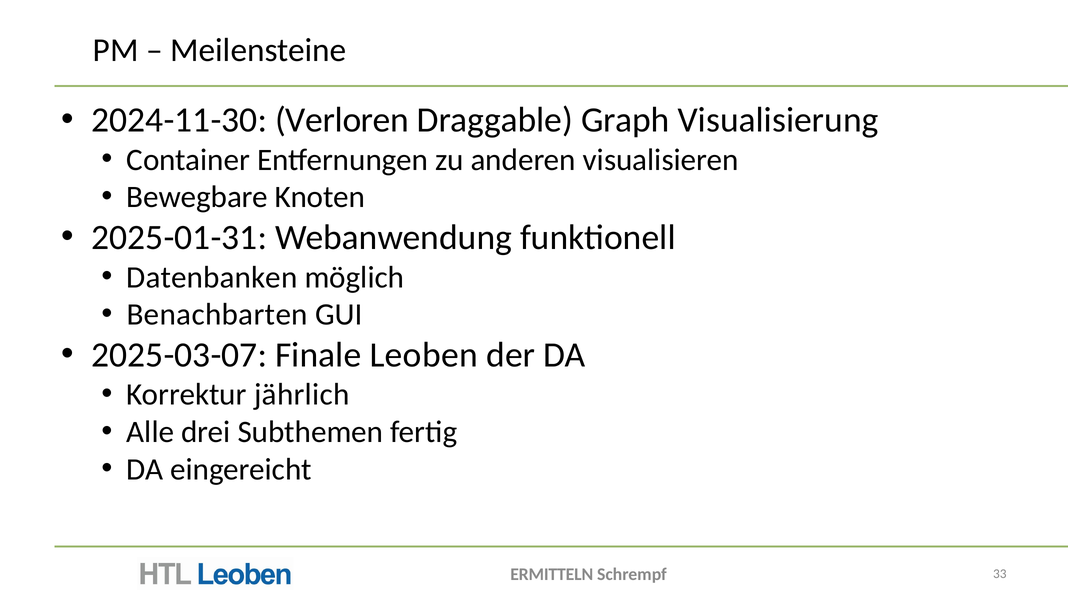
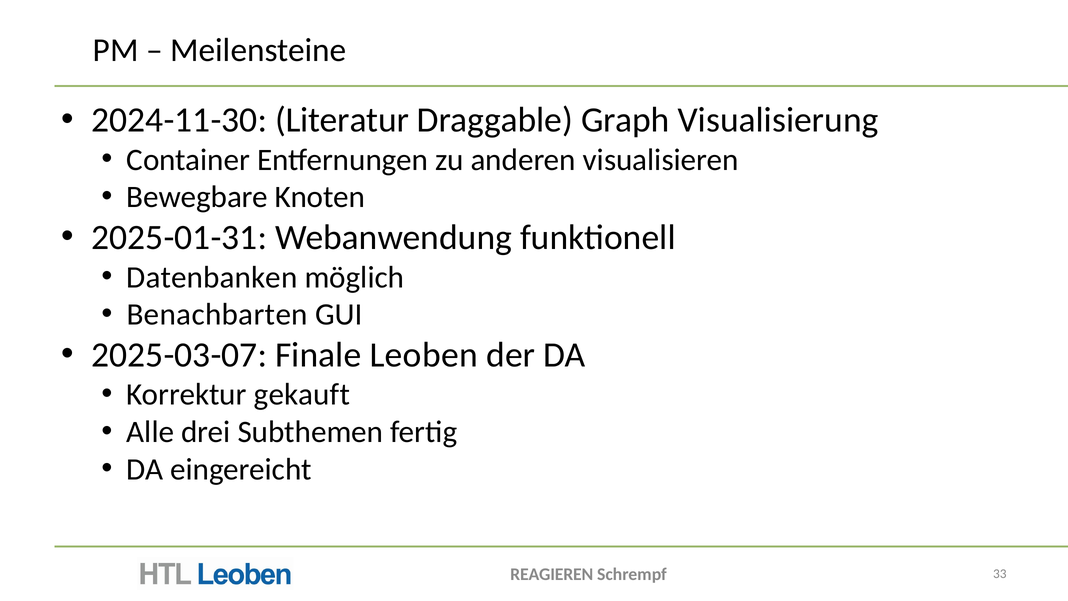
Verloren: Verloren -> Literatur (342, 120)
jährlich: jährlich -> gekauft (302, 395)
ERMITTELN: ERMITTELN -> REAGIEREN (552, 574)
